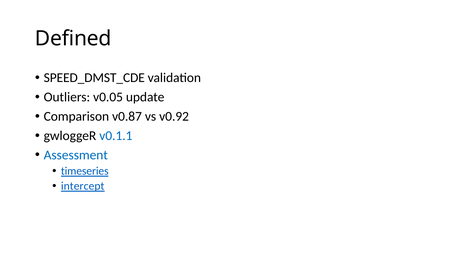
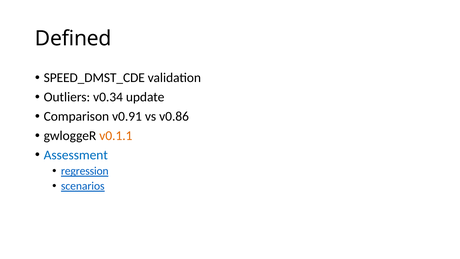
v0.05: v0.05 -> v0.34 (108, 97)
v0.87: v0.87 -> v0.91 (127, 116)
v0.92: v0.92 -> v0.86 (174, 116)
v0.1.1 colour: blue -> orange (116, 136)
timeseries: timeseries -> regression (85, 171)
intercept: intercept -> scenarios (83, 186)
